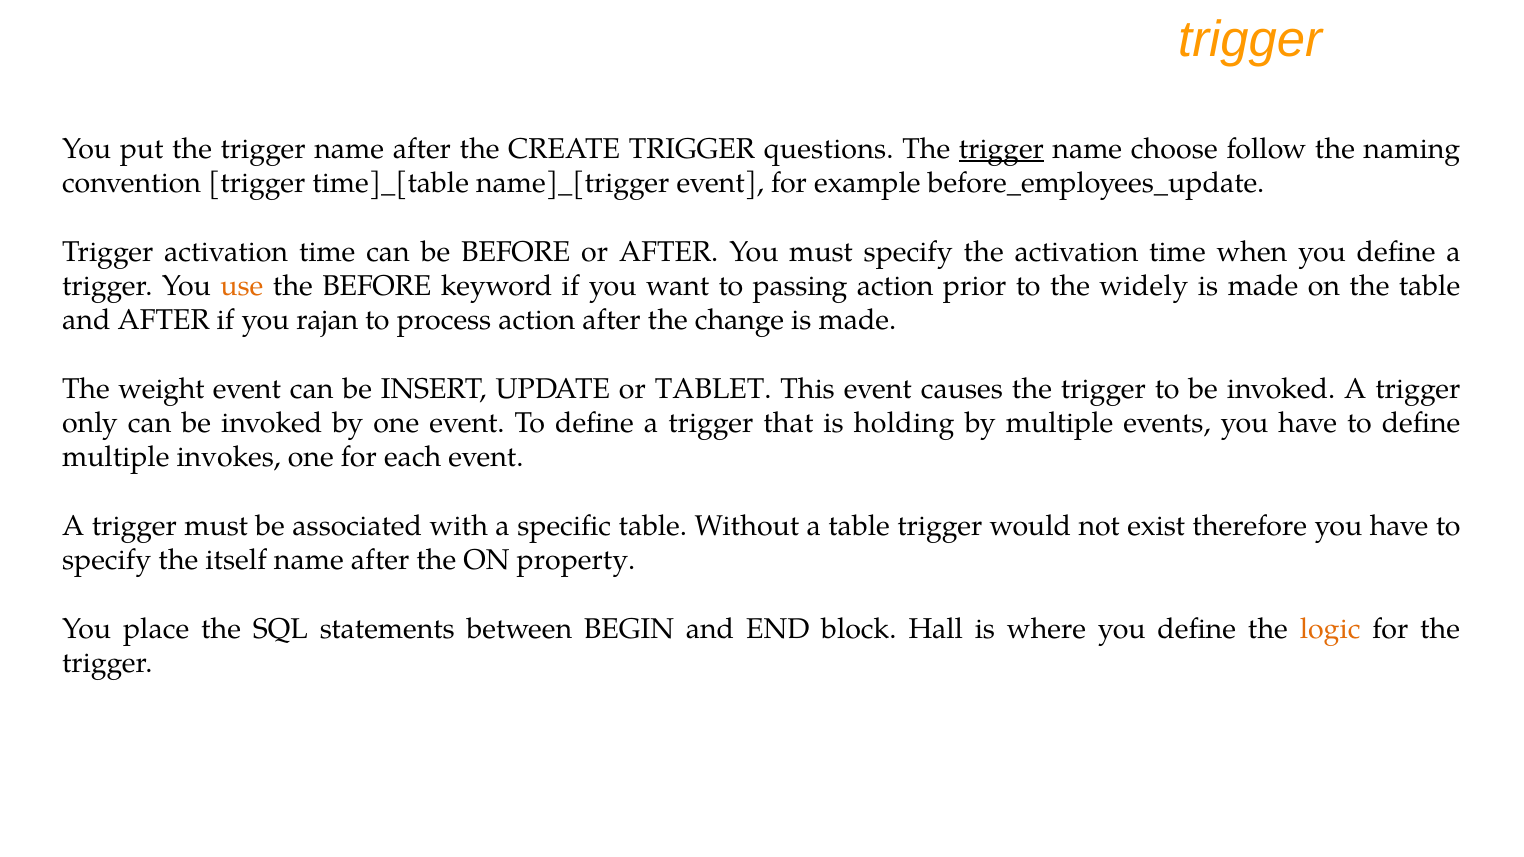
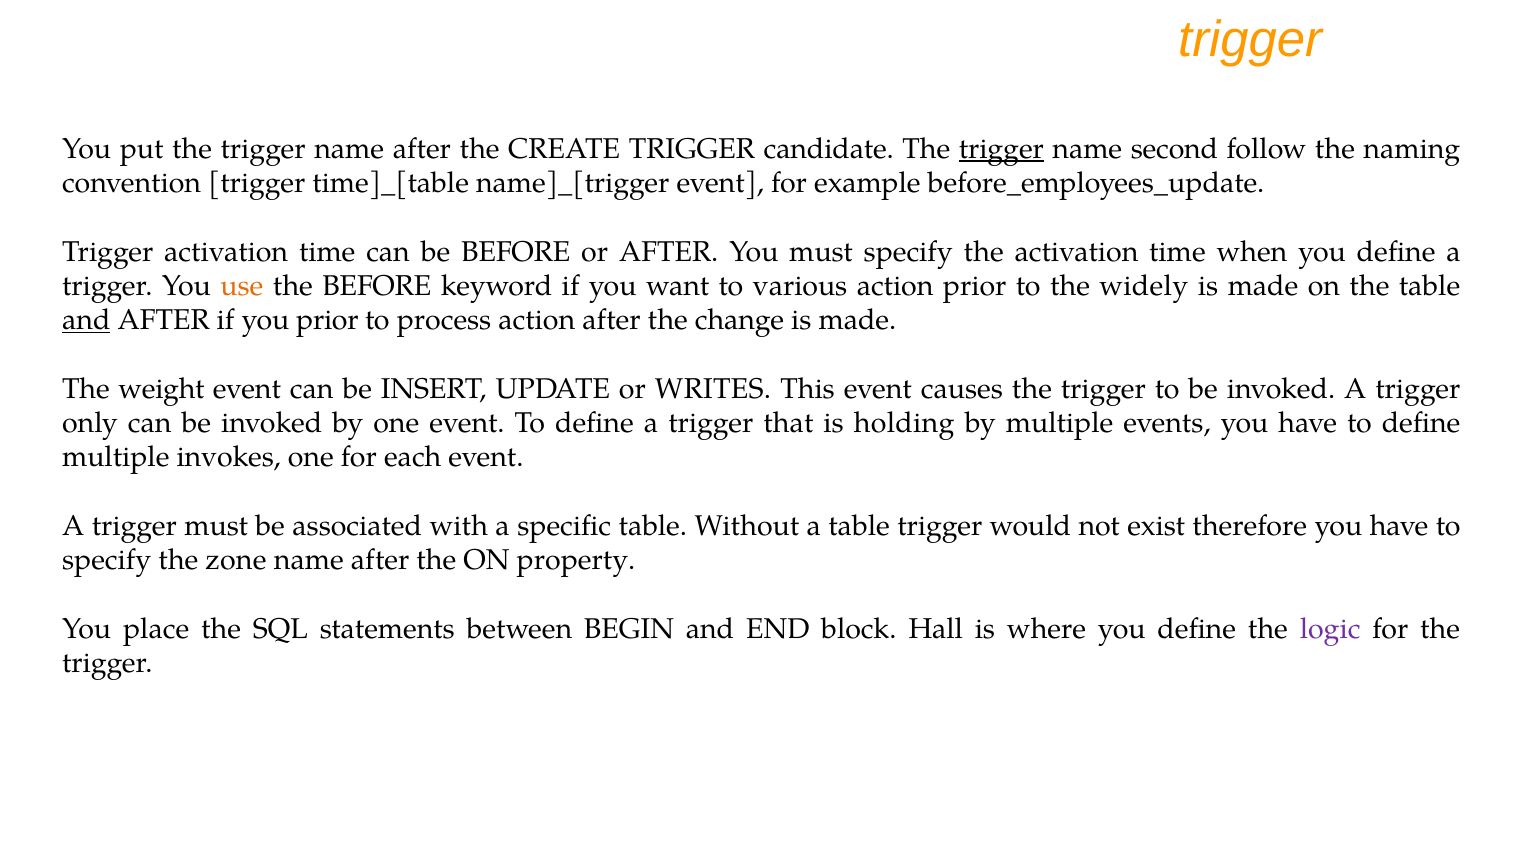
questions: questions -> candidate (829, 149)
choose: choose -> second (1174, 149)
passing: passing -> various (800, 286)
and underline: none -> present (86, 320)
you rajan: rajan -> prior (327, 320)
TABLET: TABLET -> WRITES (713, 389)
itself: itself -> zone (236, 560)
logic colour: orange -> purple (1330, 629)
